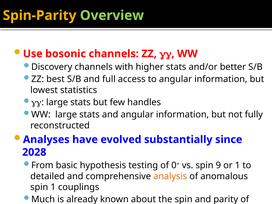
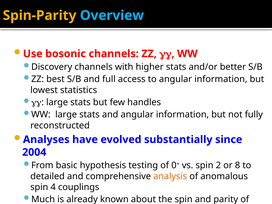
Overview colour: light green -> light blue (112, 15)
2028: 2028 -> 2004 (34, 152)
9: 9 -> 2 (218, 165)
or 1: 1 -> 8 (238, 165)
spin 1: 1 -> 4 (53, 187)
